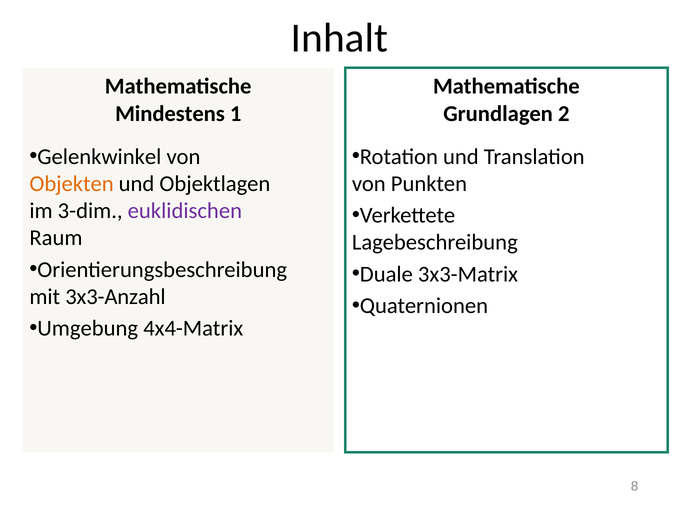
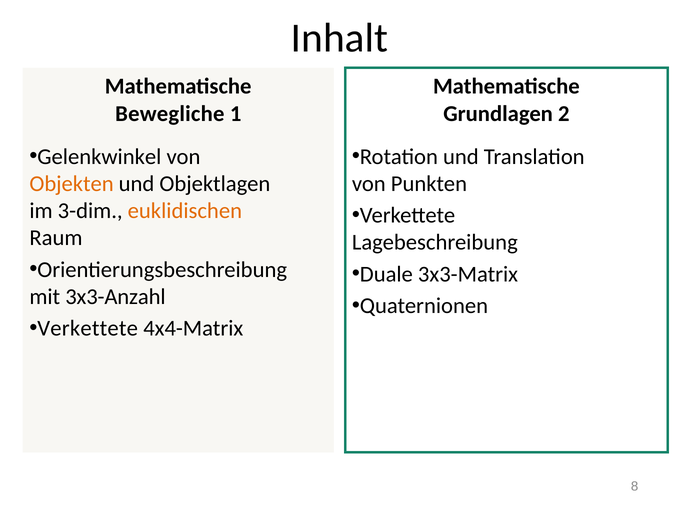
Mindestens: Mindestens -> Bewegliche (170, 114)
euklidischen colour: purple -> orange (185, 211)
Umgebung: Umgebung -> Verkettete (88, 329)
